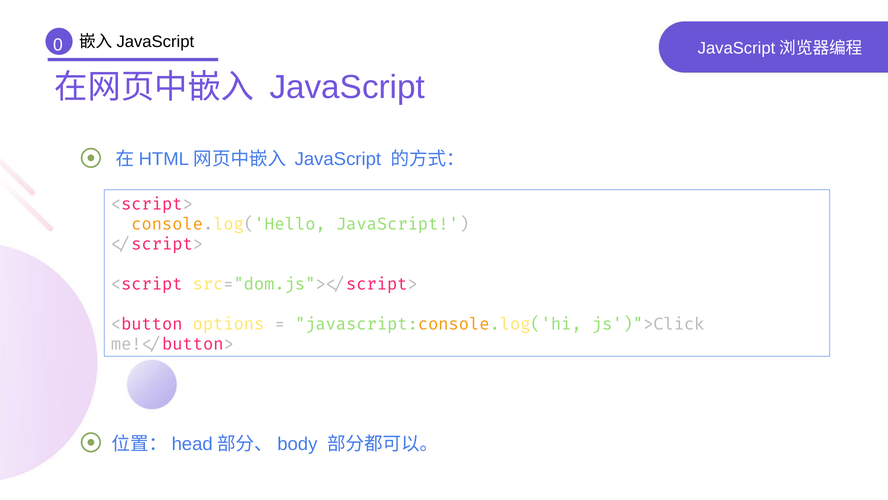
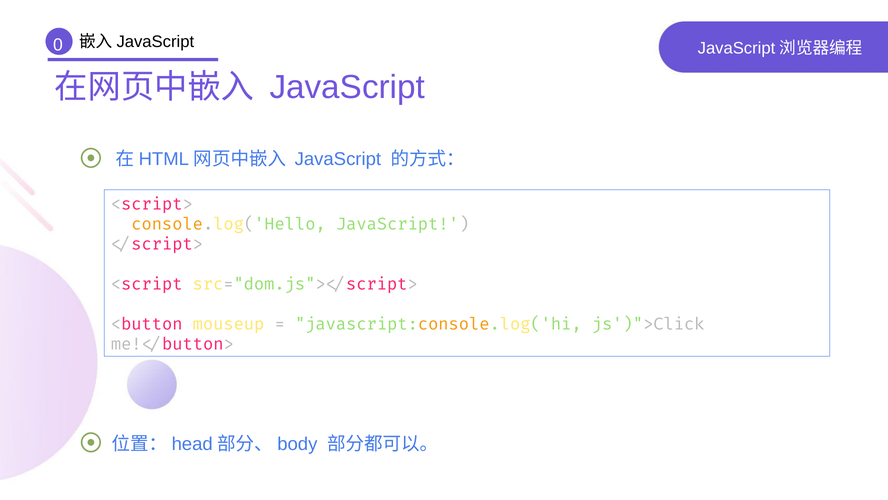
options: options -> mouseup (229, 324)
